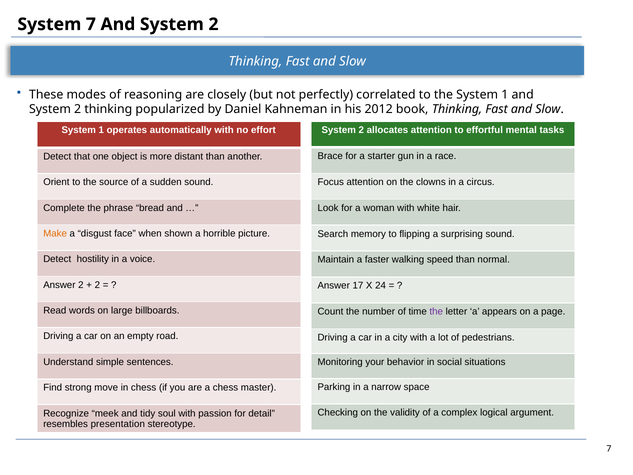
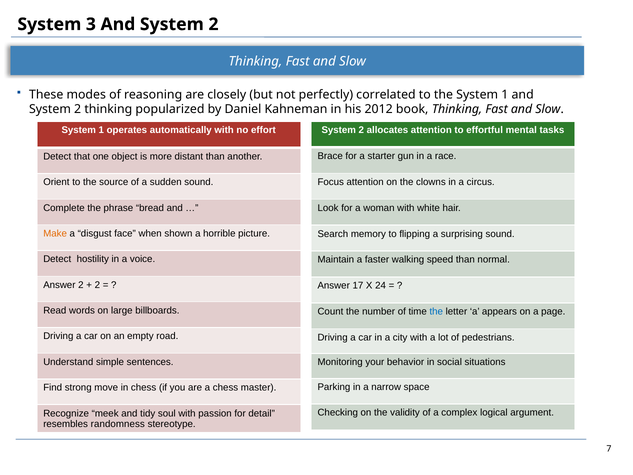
System 7: 7 -> 3 (91, 24)
the colour: purple -> blue (436, 311)
presentation: presentation -> randomness (118, 424)
